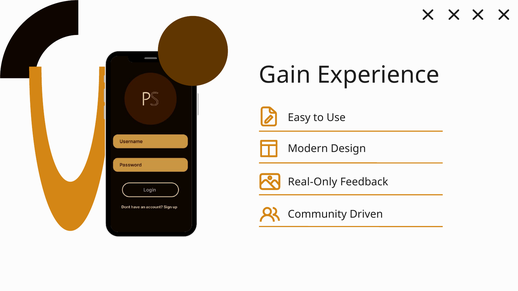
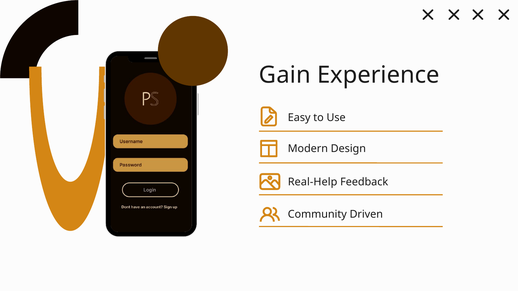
Real-Only: Real-Only -> Real-Help (313, 182)
